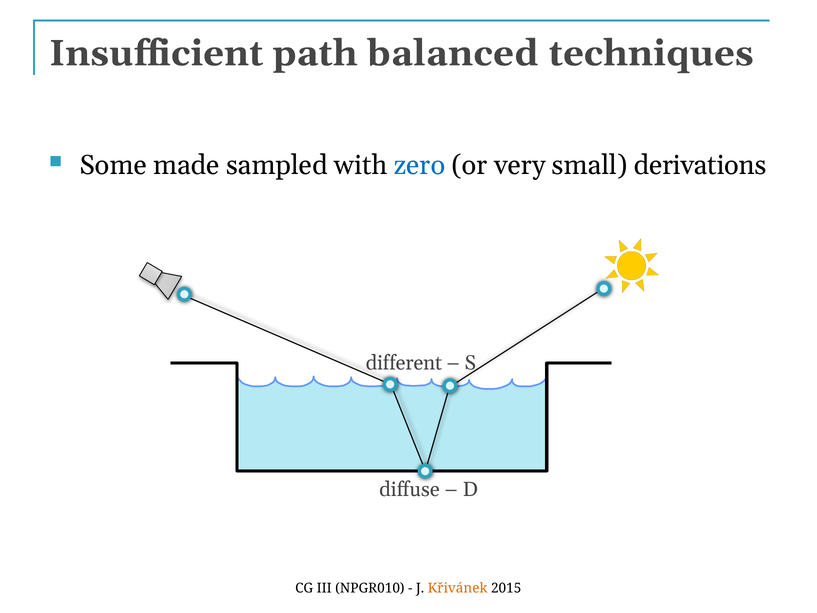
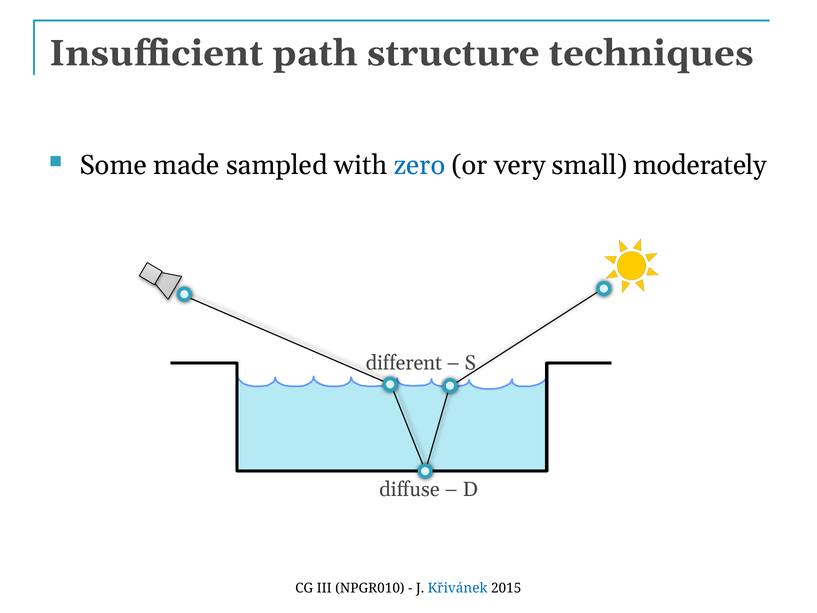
balanced: balanced -> structure (453, 53)
derivations: derivations -> moderately (700, 165)
Křivánek colour: orange -> blue (458, 588)
